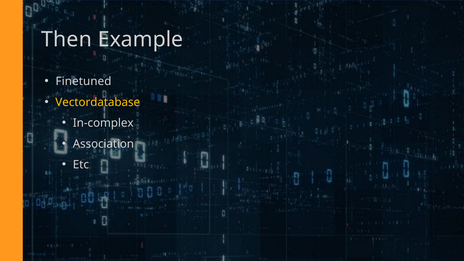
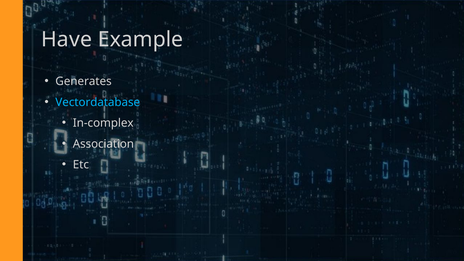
Then: Then -> Have (67, 39)
Finetuned: Finetuned -> Generates (84, 81)
Vectordatabase colour: yellow -> light blue (98, 102)
